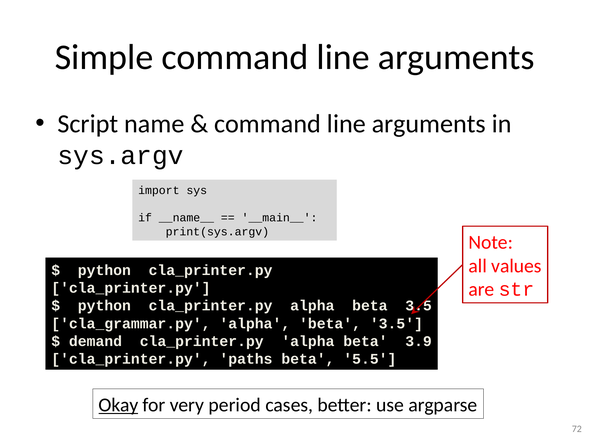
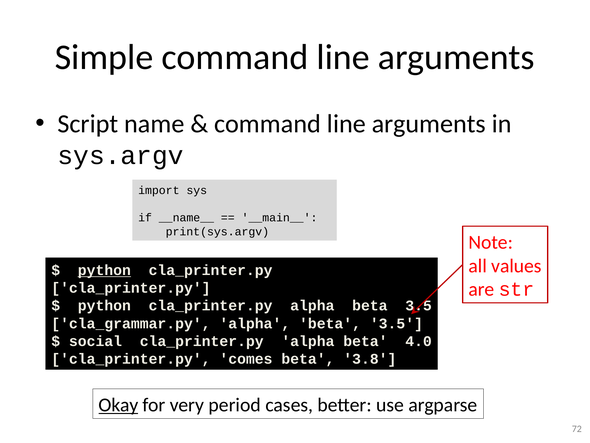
python underline: none -> present (104, 270)
demand: demand -> social (96, 341)
3.9: 3.9 -> 4.0 (419, 341)
paths: paths -> comes (246, 359)
5.5: 5.5 -> 3.8 (370, 359)
